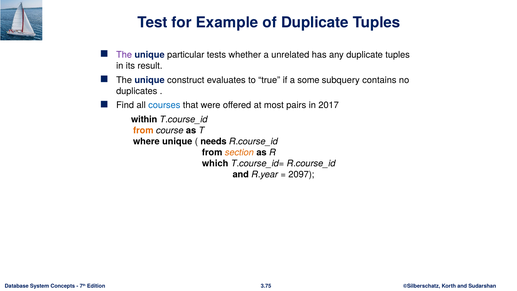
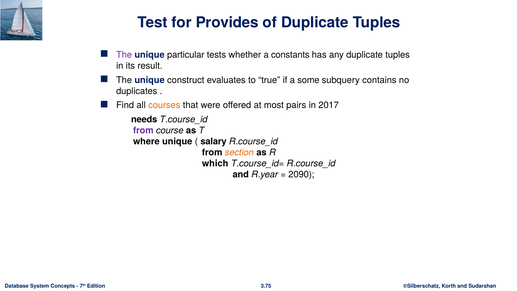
Example: Example -> Provides (227, 22)
unrelated: unrelated -> constants (290, 55)
courses colour: blue -> orange (164, 105)
within: within -> needs (144, 119)
from colour: orange -> purple (143, 130)
needs: needs -> salary (213, 141)
2097: 2097 -> 2090 (301, 174)
